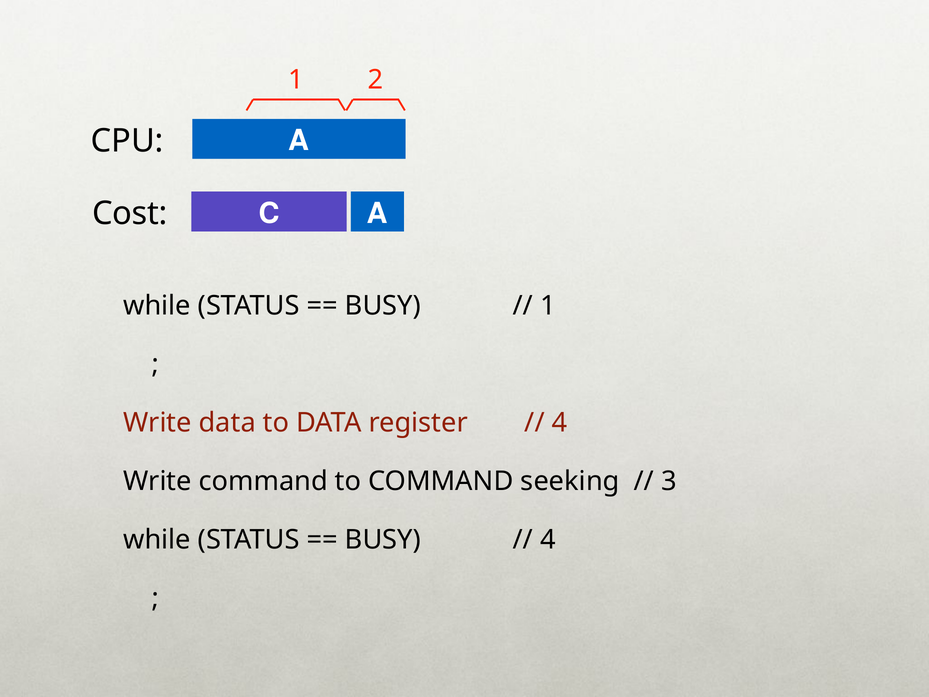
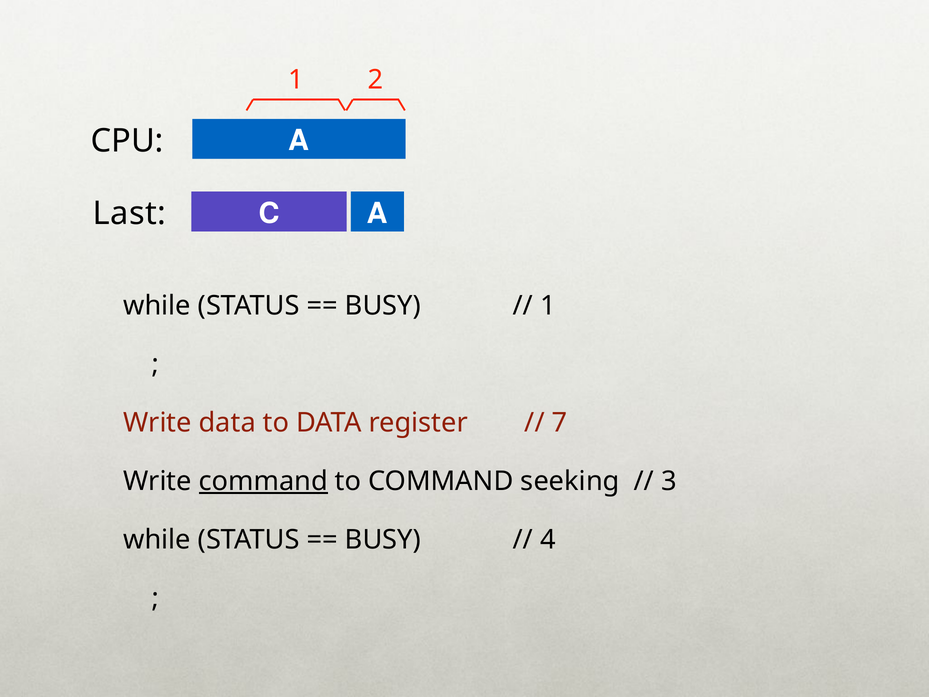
Cost: Cost -> Last (129, 213)
4: 4 -> 7 (560, 423)
command underline: none -> present (263, 481)
